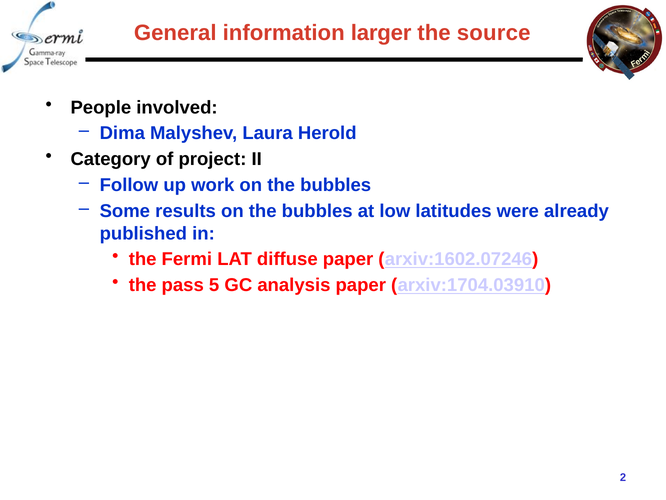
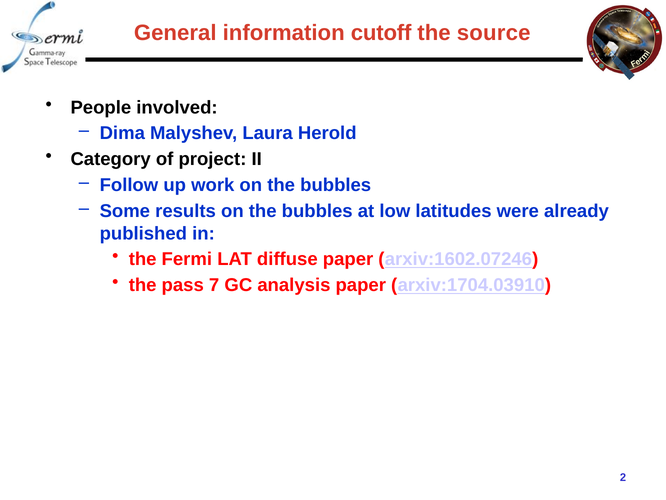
larger: larger -> cutoff (381, 33)
5: 5 -> 7 (214, 285)
